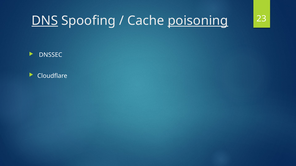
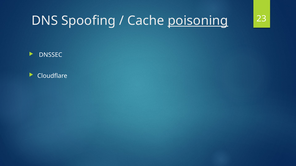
DNS underline: present -> none (45, 21)
